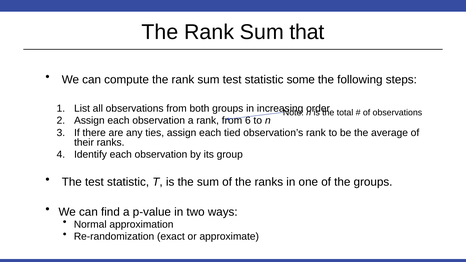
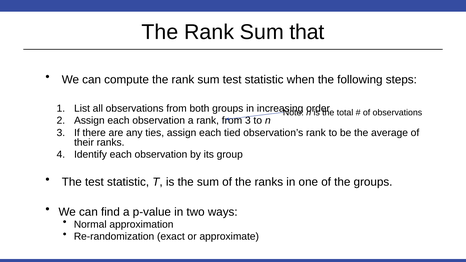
some: some -> when (301, 80)
from 6: 6 -> 3 (248, 121)
